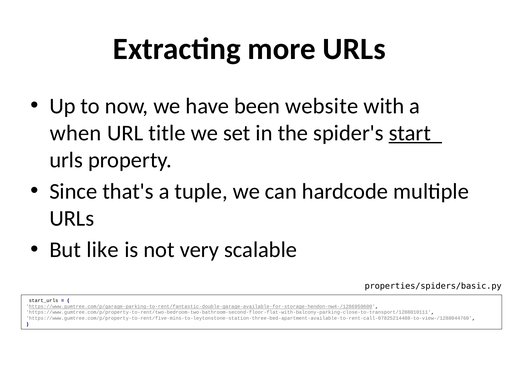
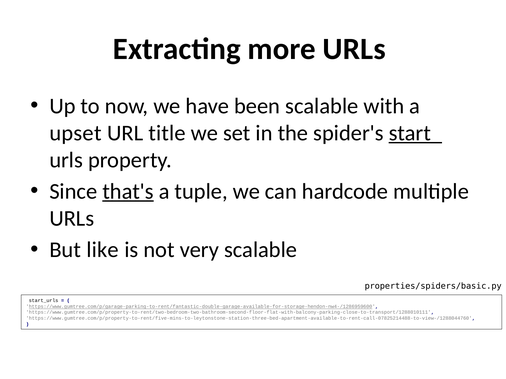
been website: website -> scalable (322, 106)
when: when -> upset (76, 133)
that's underline: none -> present (128, 192)
